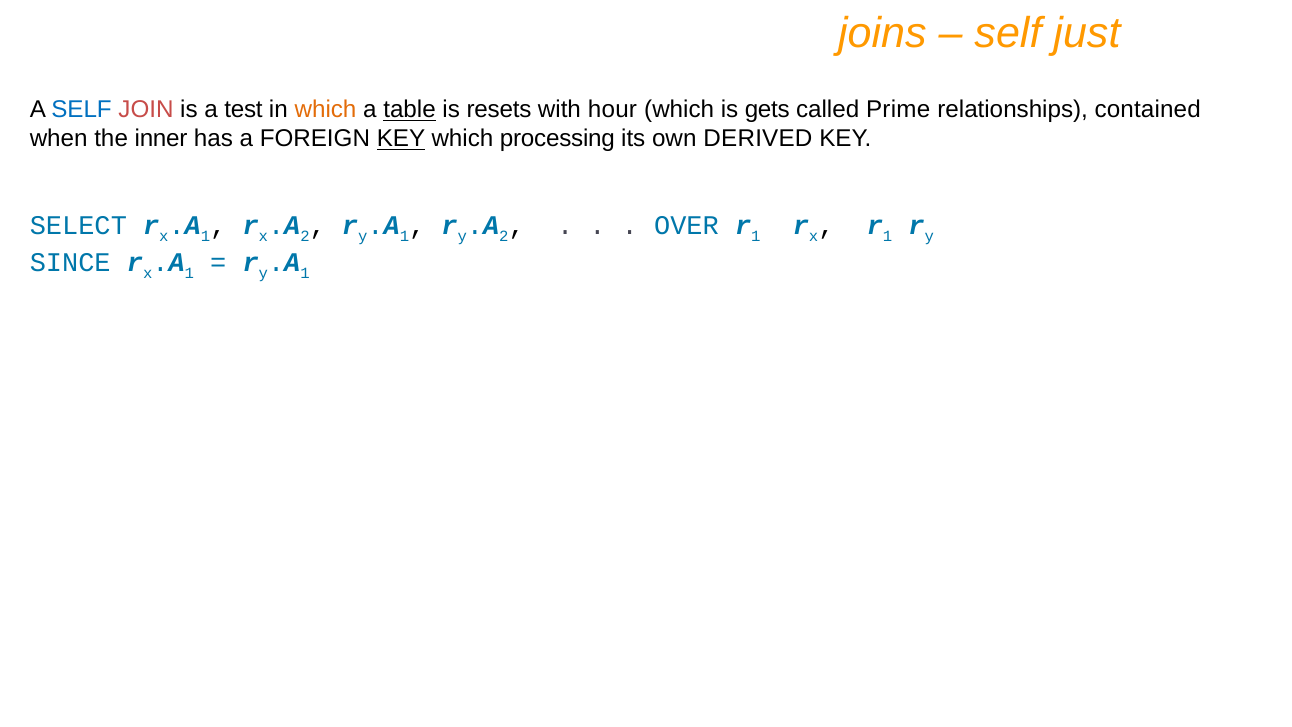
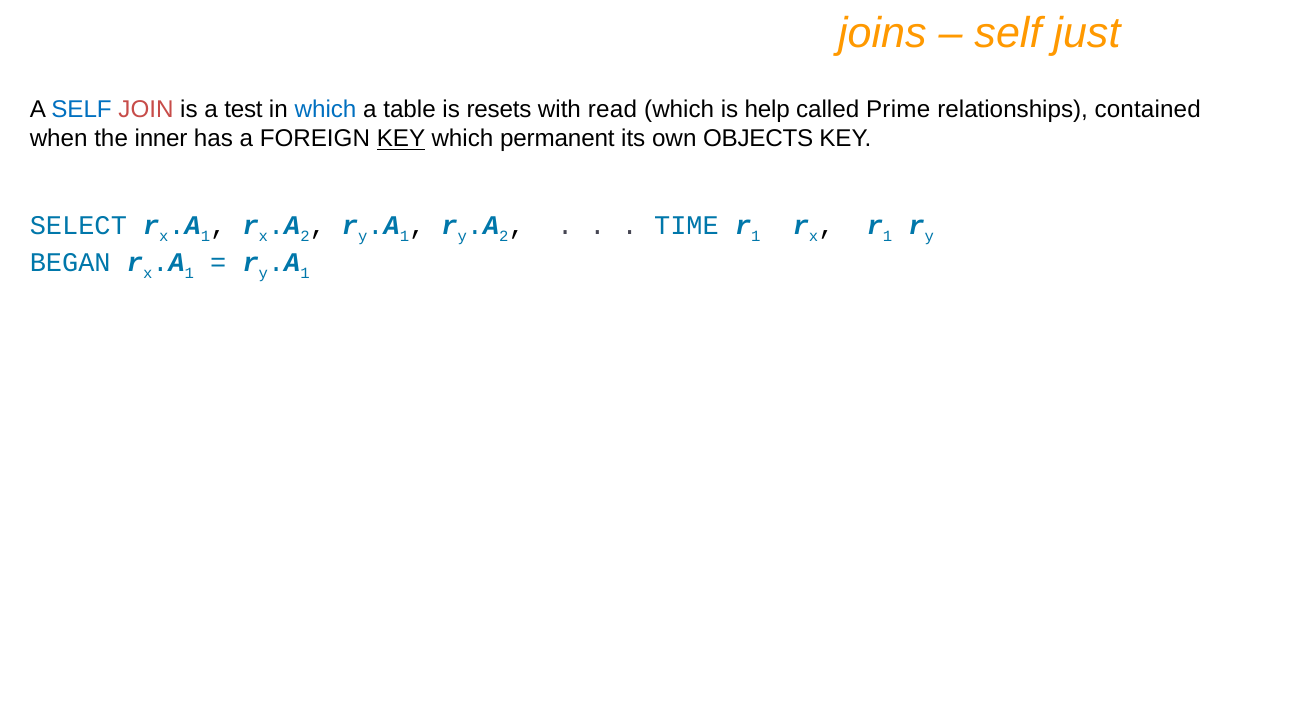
which colour: orange -> blue (326, 110)
table underline: present -> none (410, 110)
hour: hour -> read (612, 110)
gets: gets -> help (767, 110)
processing: processing -> permanent (557, 139)
DERIVED: DERIVED -> OBJECTS (758, 139)
OVER: OVER -> TIME (686, 226)
SINCE: SINCE -> BEGAN (70, 263)
